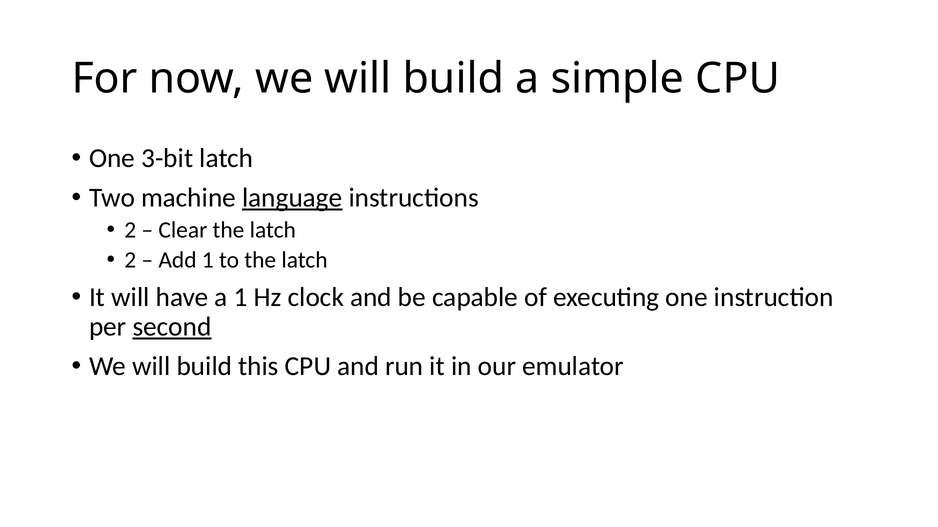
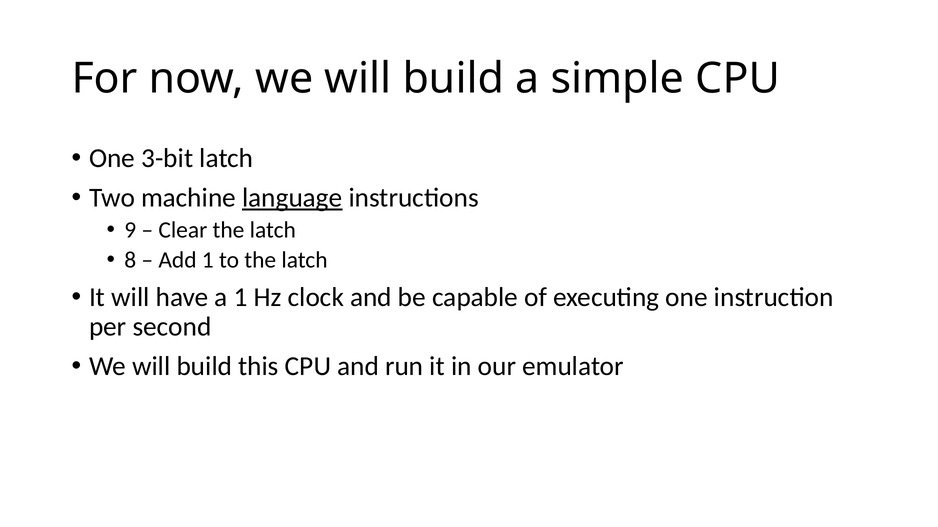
2: 2 -> 9 (130, 230)
2: 2 -> 8 (130, 260)
second underline: present -> none (172, 327)
